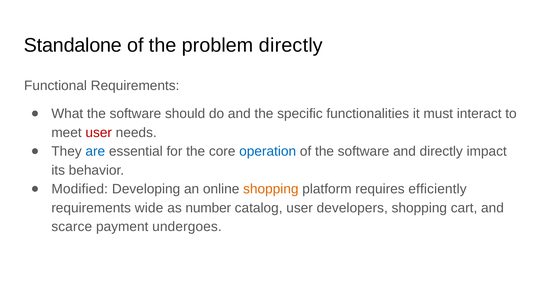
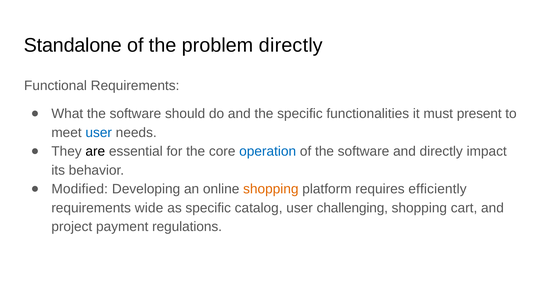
interact: interact -> present (479, 114)
user colour: red -> blue (99, 133)
are colour: blue -> black (95, 151)
as number: number -> specific (208, 208)
developers: developers -> challenging (352, 208)
scarce: scarce -> project (72, 227)
undergoes: undergoes -> regulations (187, 227)
